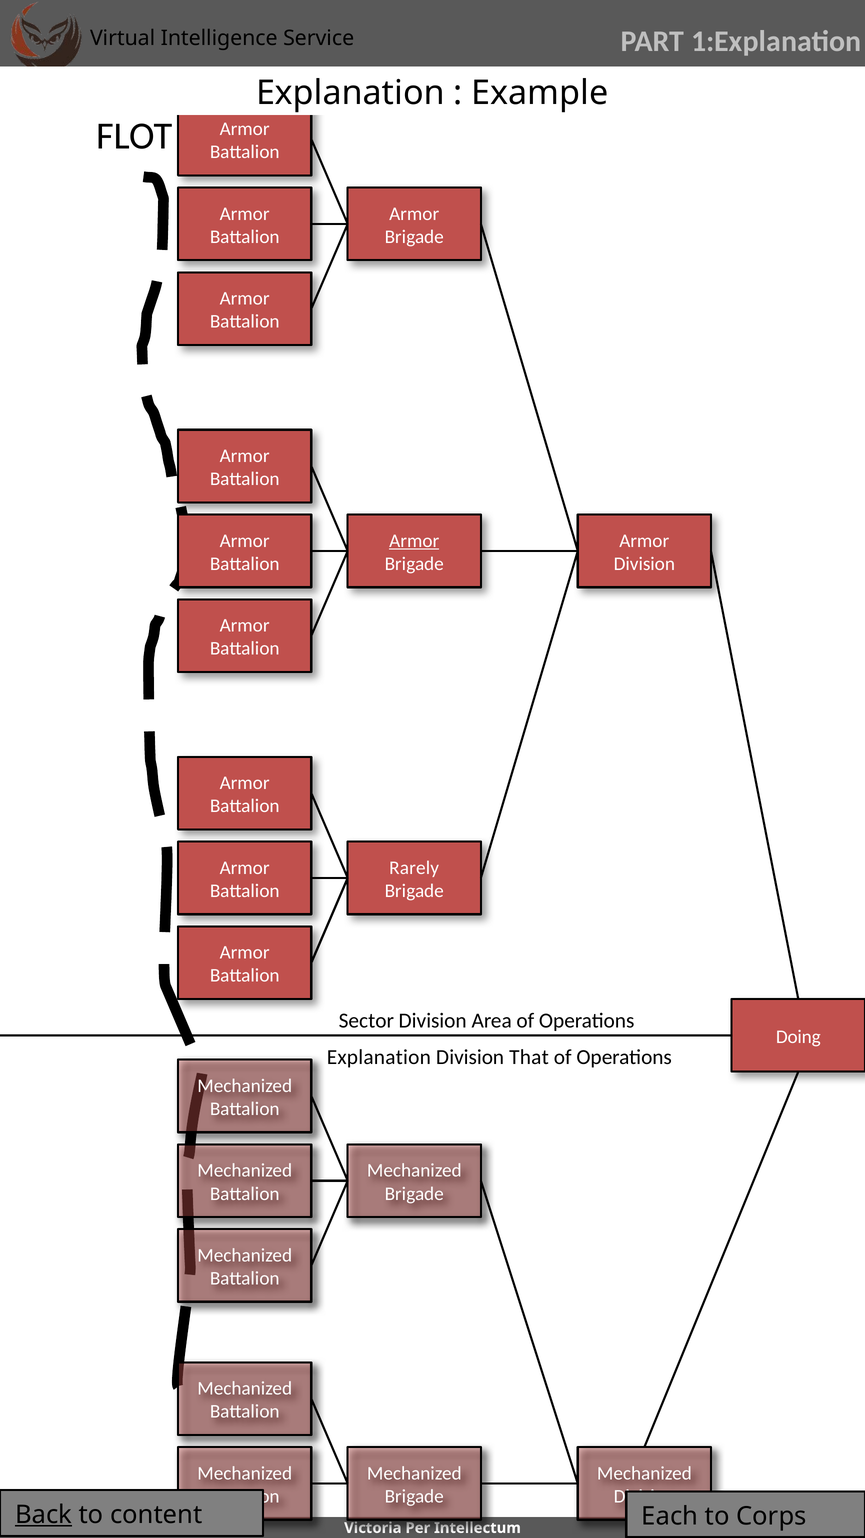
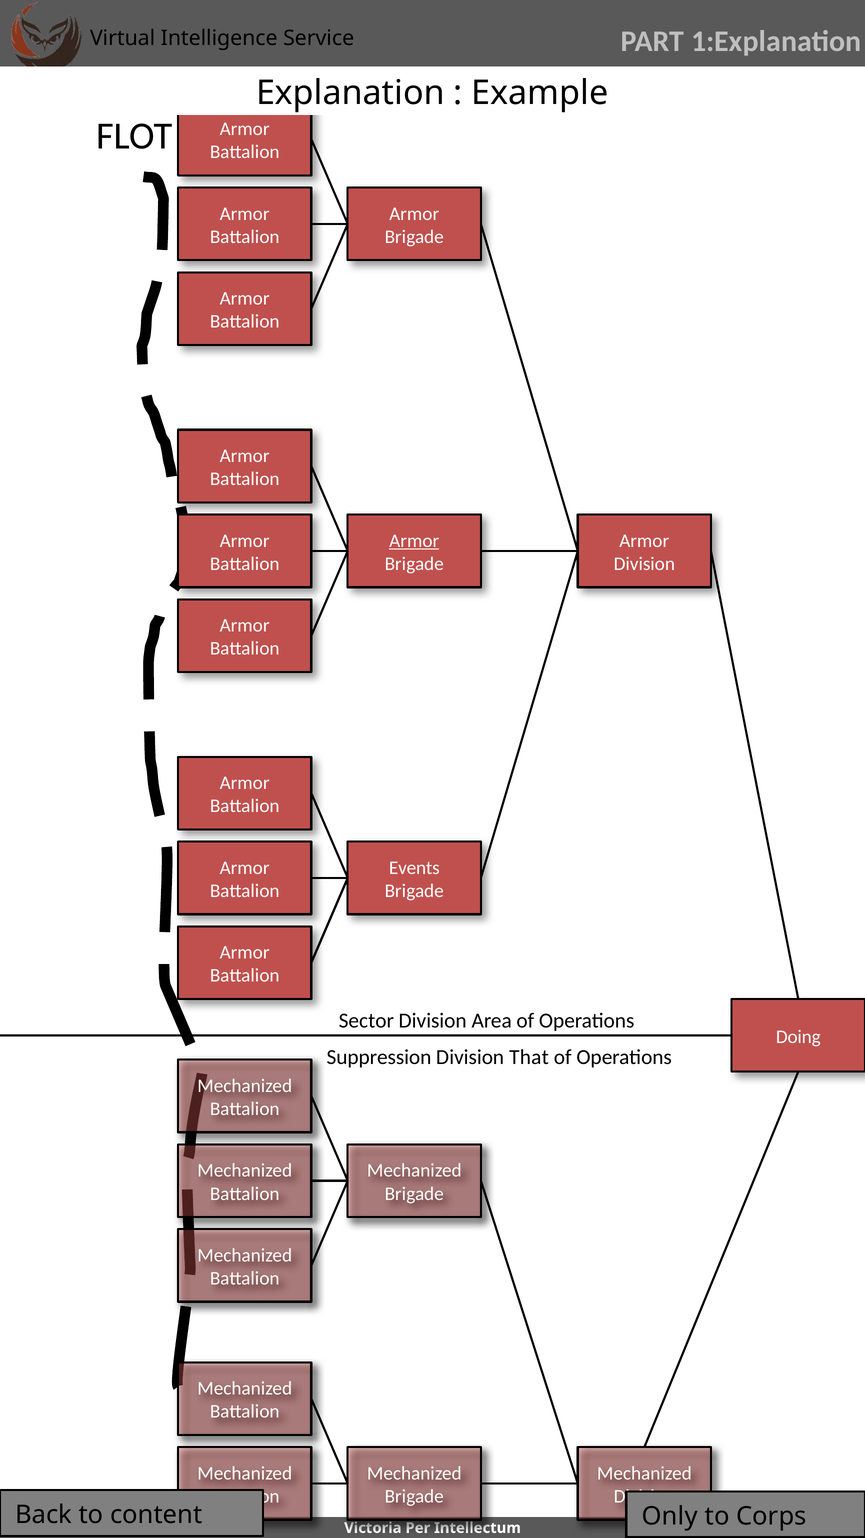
Rarely: Rarely -> Events (414, 868)
Explanation: Explanation -> Suppression (379, 1057)
Back underline: present -> none (44, 1514)
Each: Each -> Only (670, 1516)
